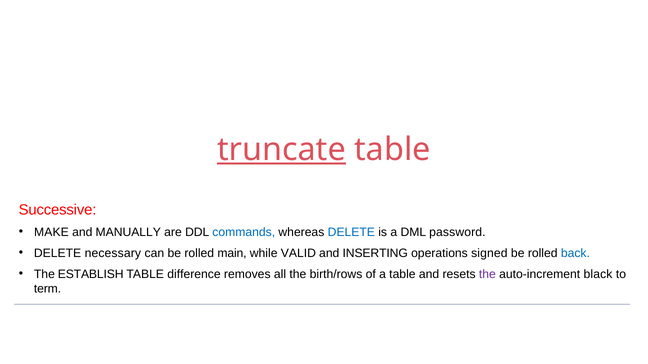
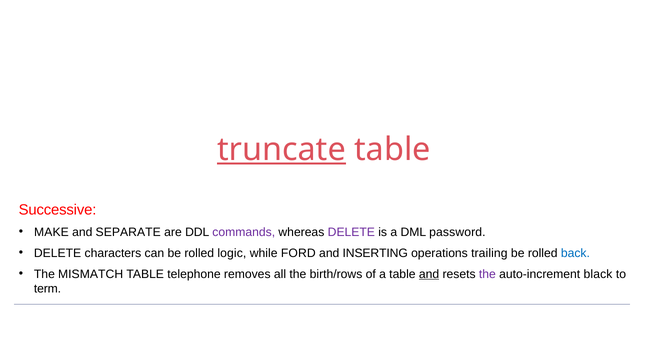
MANUALLY: MANUALLY -> SEPARATE (128, 232)
commands colour: blue -> purple (244, 232)
DELETE colour: blue -> purple (351, 232)
necessary: necessary -> characters (113, 253)
main: main -> logic (232, 253)
VALID: VALID -> FORD (298, 253)
signed: signed -> trailing (489, 253)
ESTABLISH: ESTABLISH -> MISMATCH (91, 274)
difference: difference -> telephone (194, 274)
and underline: none -> present (429, 274)
